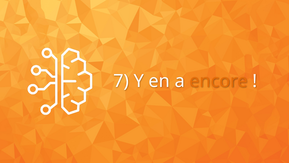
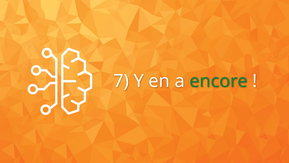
encore colour: orange -> green (219, 81)
